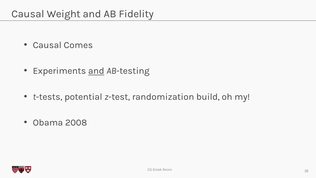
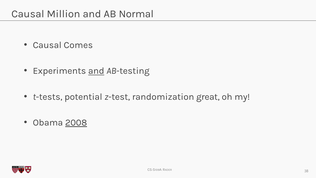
Weight: Weight -> Million (64, 14)
Fidelity: Fidelity -> Normal (136, 14)
build: build -> great (208, 97)
2008 underline: none -> present (76, 122)
